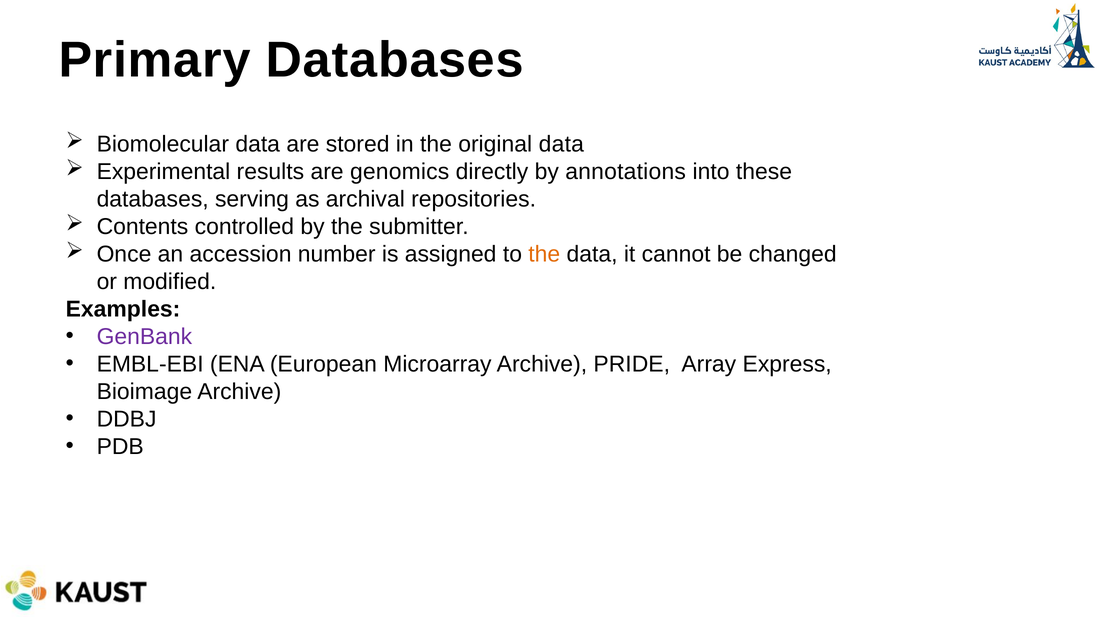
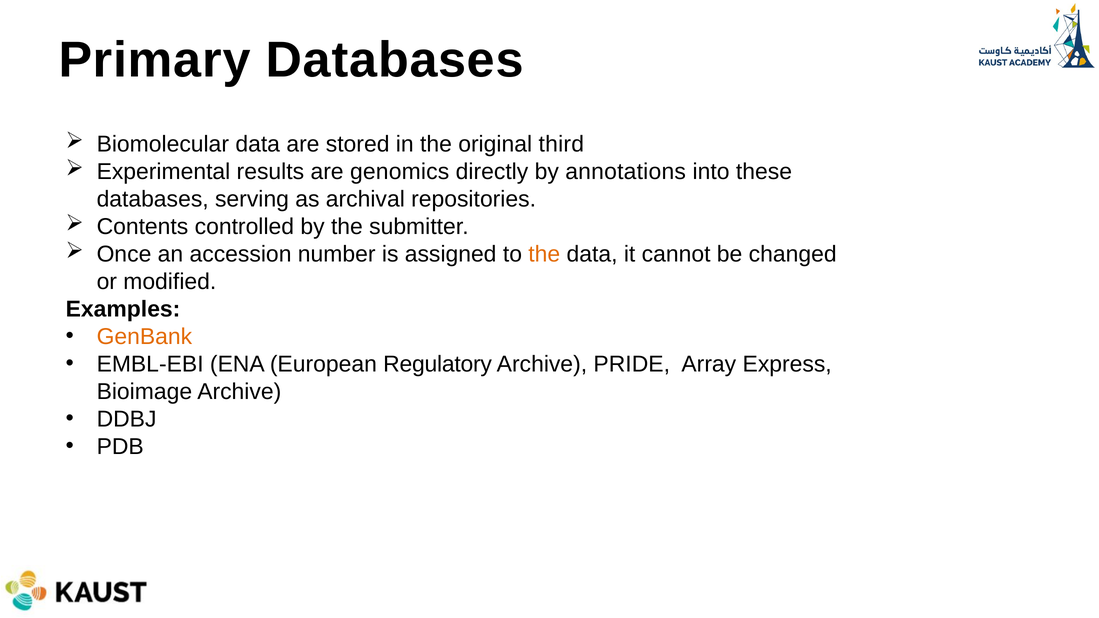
original data: data -> third (561, 144)
GenBank colour: purple -> orange (144, 337)
Microarray: Microarray -> Regulatory (438, 364)
